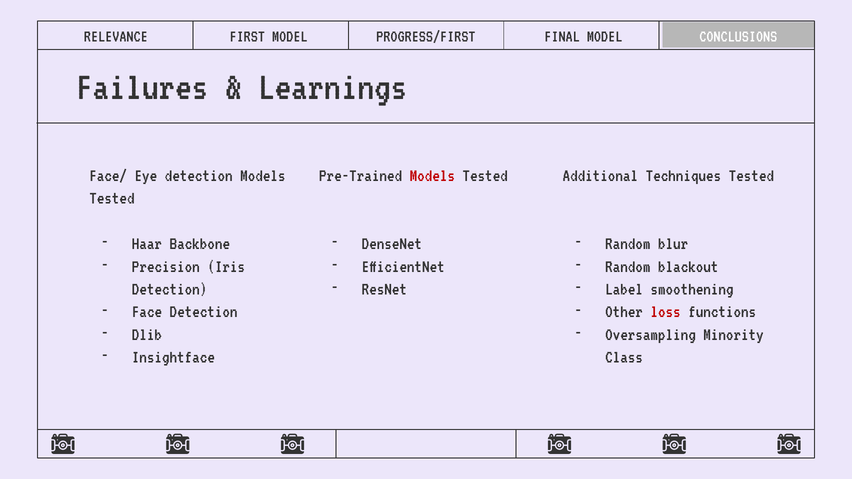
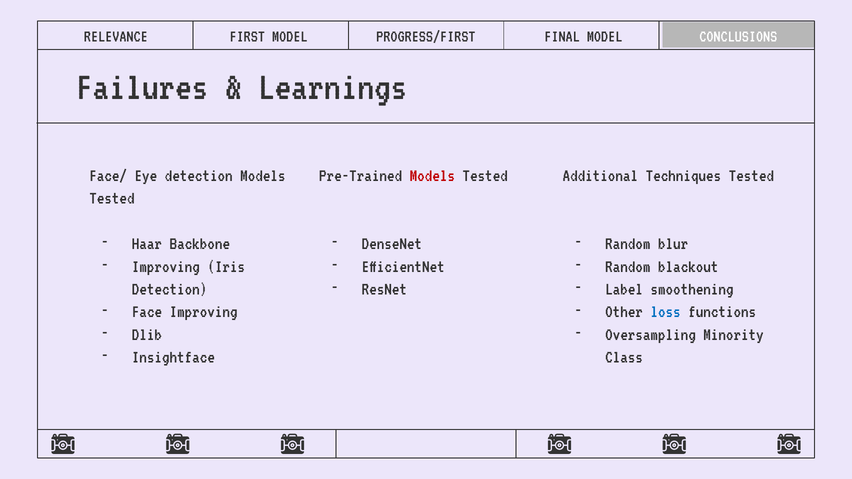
Precision: Precision -> Improving (166, 266)
Face Detection: Detection -> Improving (204, 311)
loss colour: red -> blue (666, 311)
